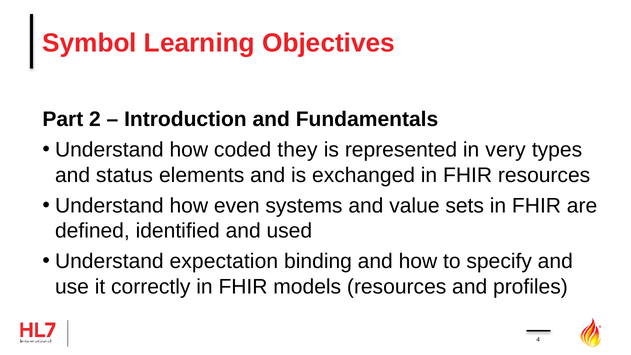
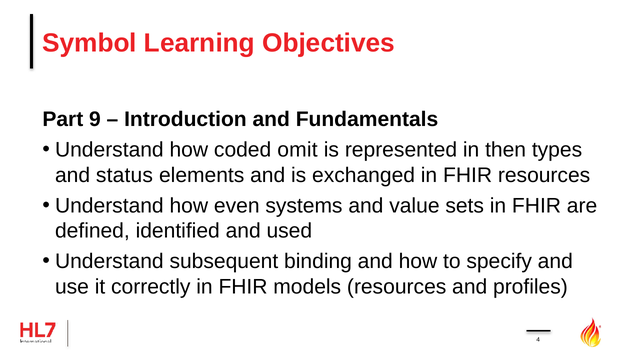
2: 2 -> 9 (95, 119)
they: they -> omit (297, 150)
very: very -> then (506, 150)
expectation: expectation -> subsequent (224, 261)
